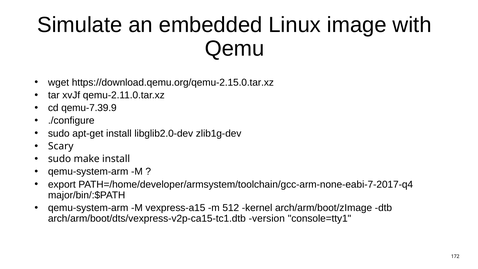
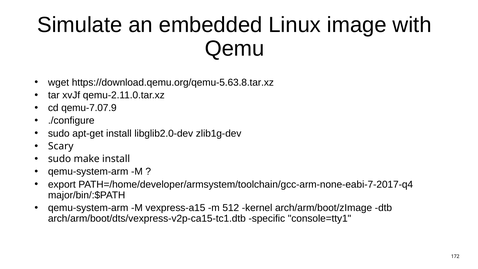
https://download.qemu.org/qemu-2.15.0.tar.xz: https://download.qemu.org/qemu-2.15.0.tar.xz -> https://download.qemu.org/qemu-5.63.8.tar.xz (173, 82)
qemu-7.39.9: qemu-7.39.9 -> qemu-7.07.9 (89, 108)
version: version -> specific (267, 219)
